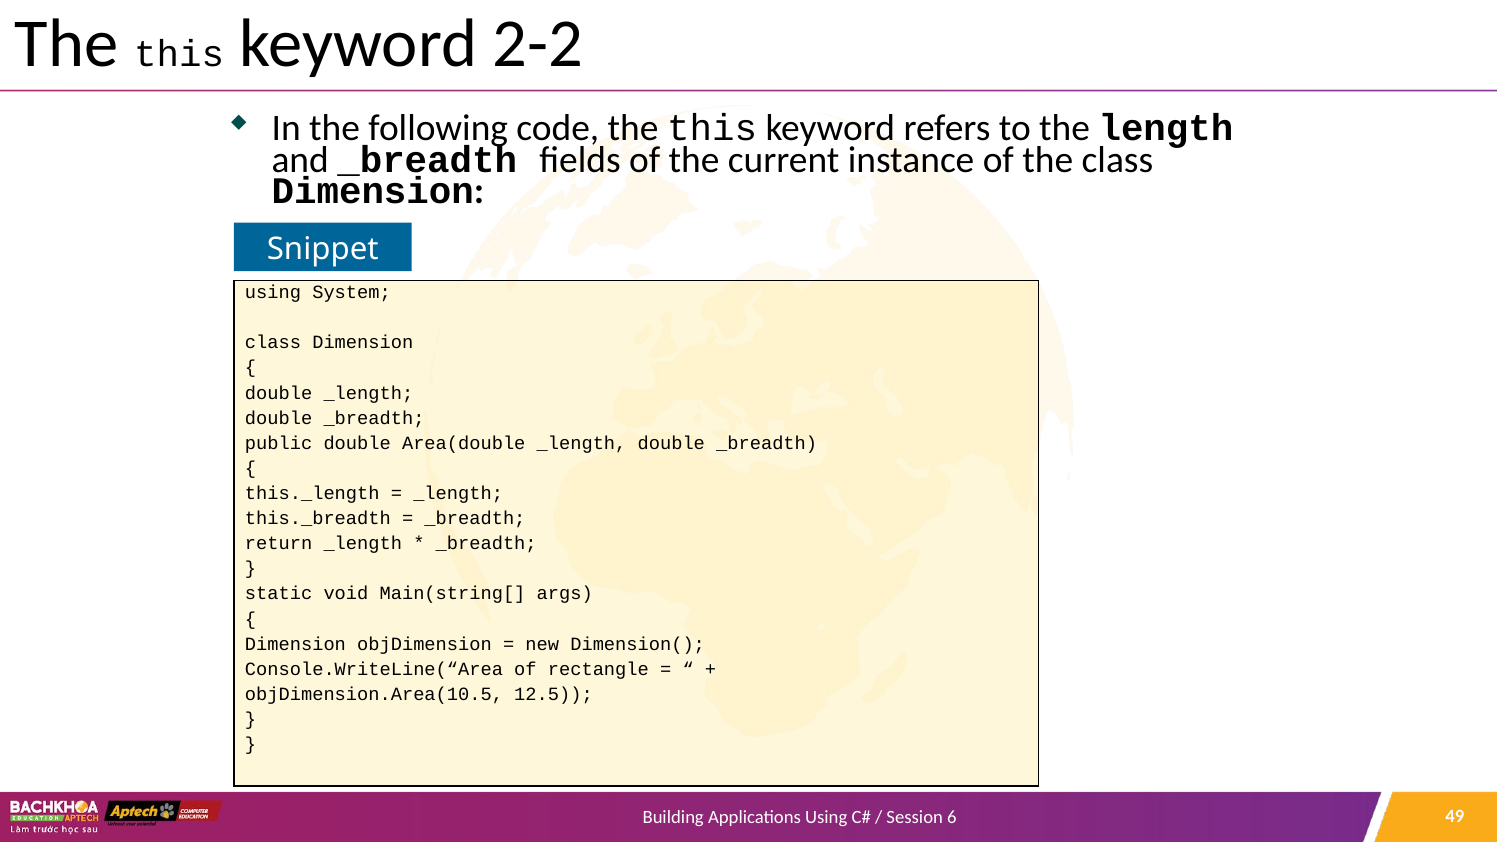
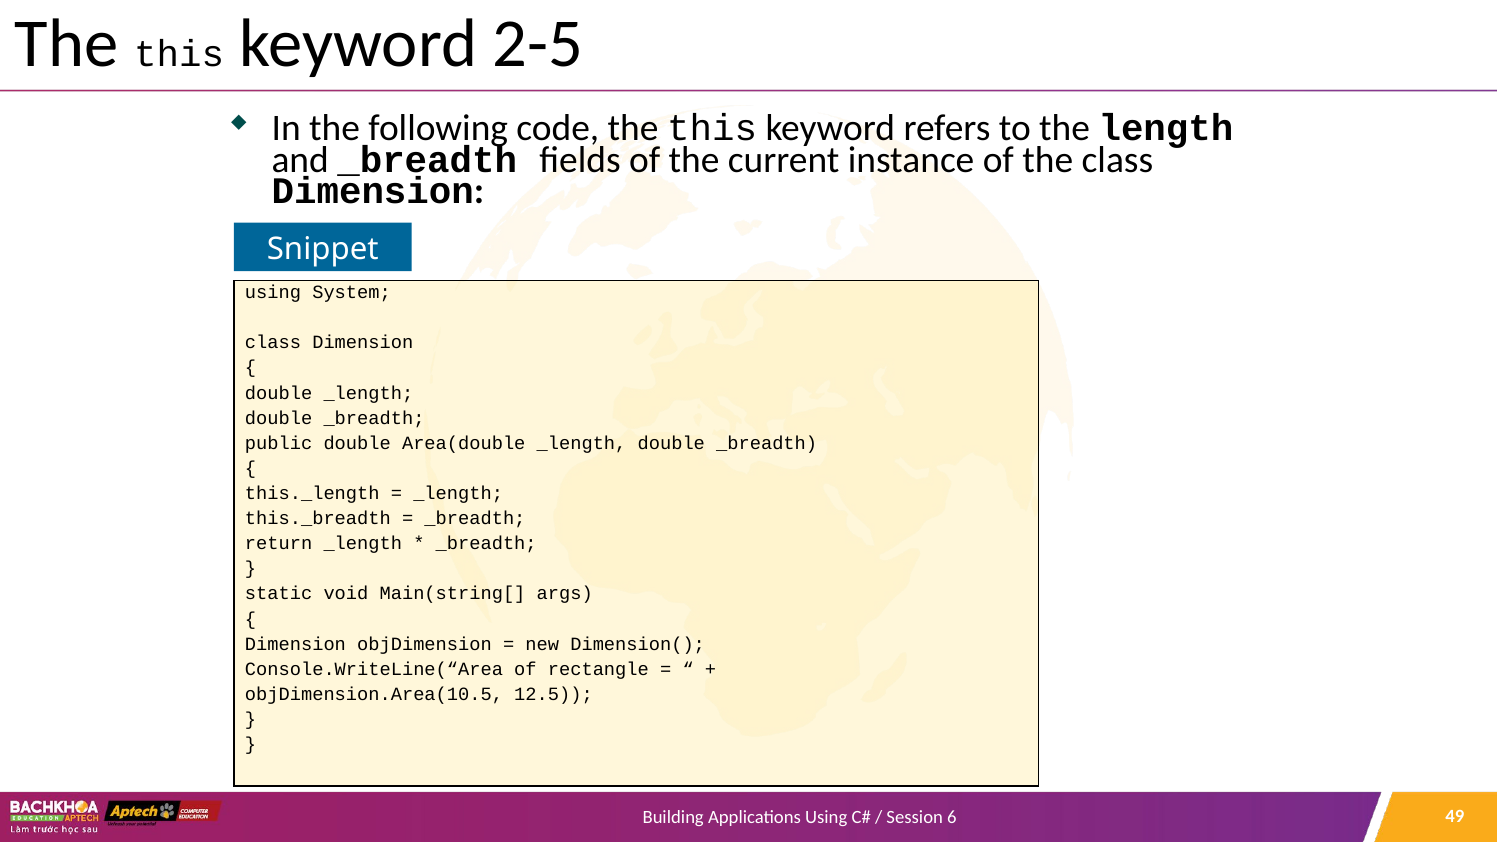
2-2: 2-2 -> 2-5 (538, 44)
